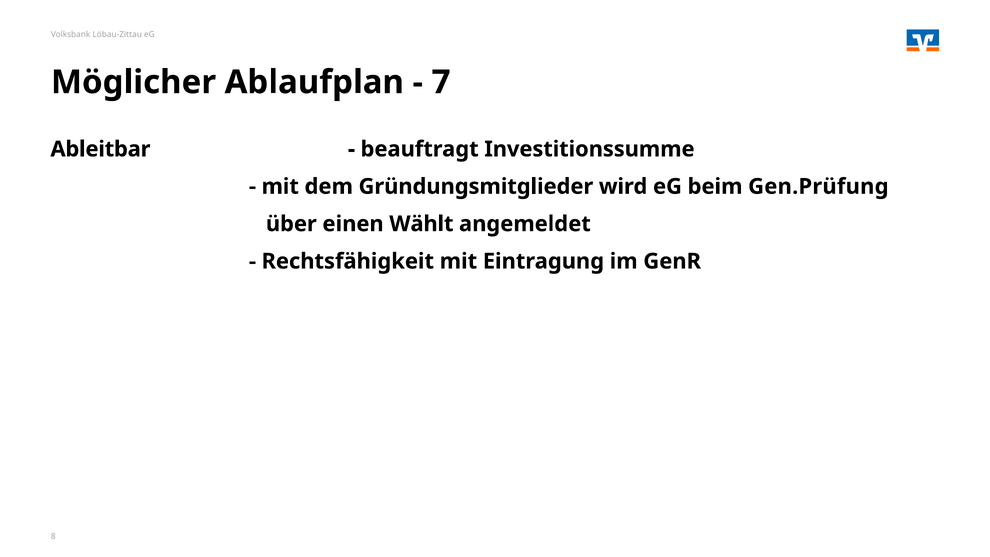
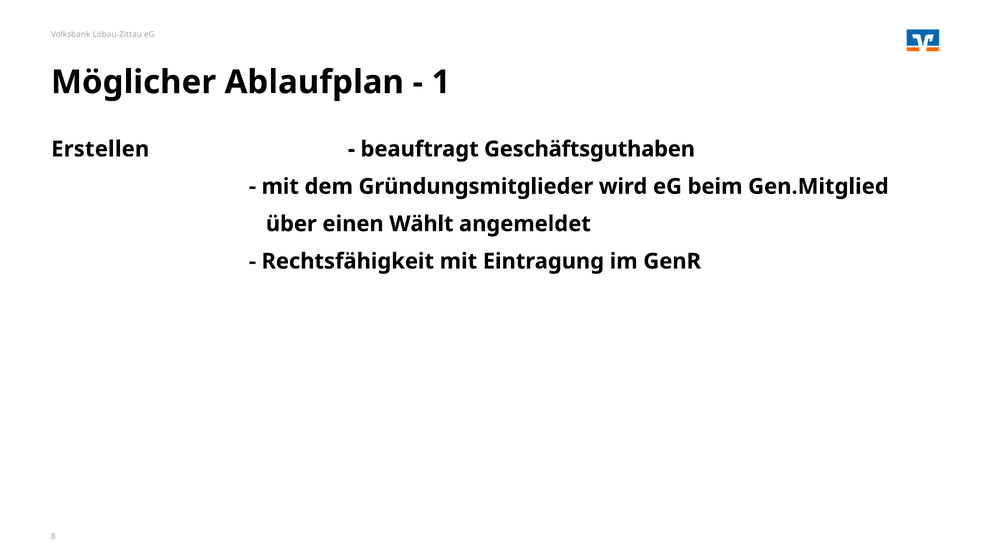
7: 7 -> 1 (441, 82)
Ableitbar: Ableitbar -> Erstellen (100, 149)
Investitionssumme: Investitionssumme -> Geschäftsguthaben (590, 149)
Gen.Prüfung: Gen.Prüfung -> Gen.Mitglied (818, 186)
